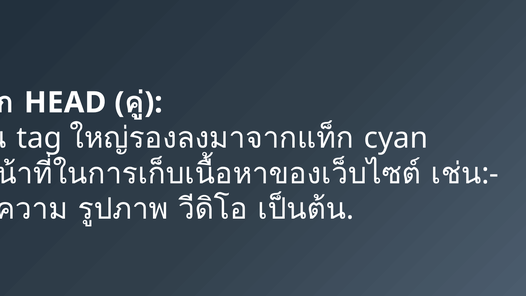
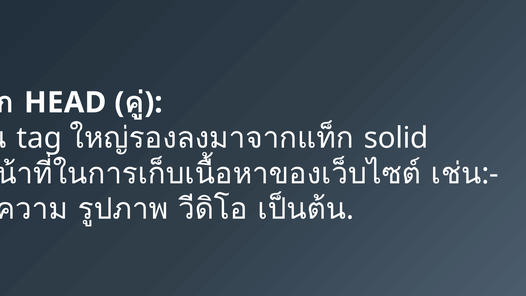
cyan: cyan -> solid (396, 138)
